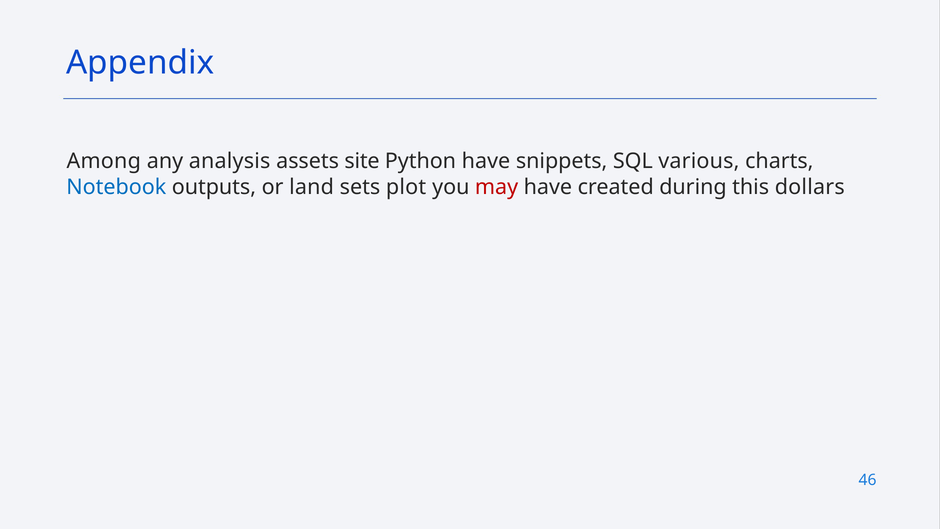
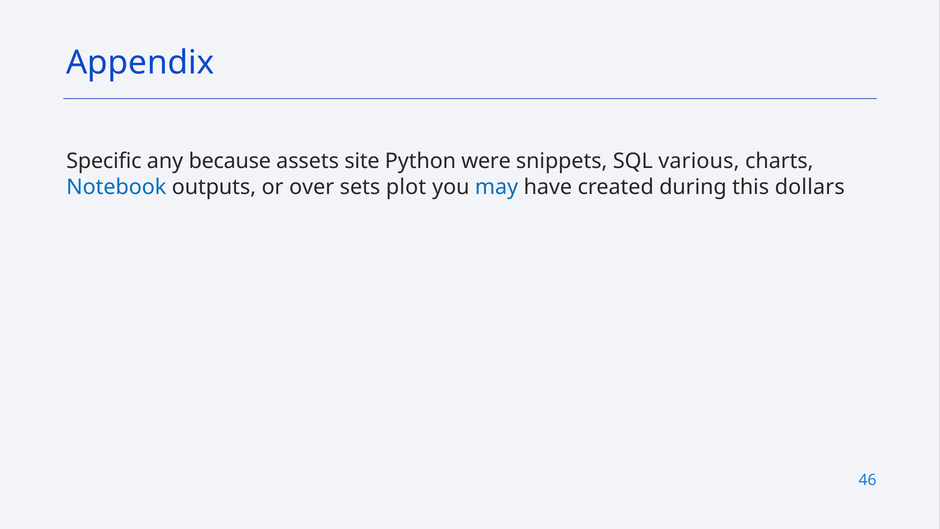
Among: Among -> Specific (104, 161)
analysis: analysis -> because (230, 161)
Python have: have -> were (486, 161)
land: land -> over (312, 187)
may colour: red -> blue (497, 187)
